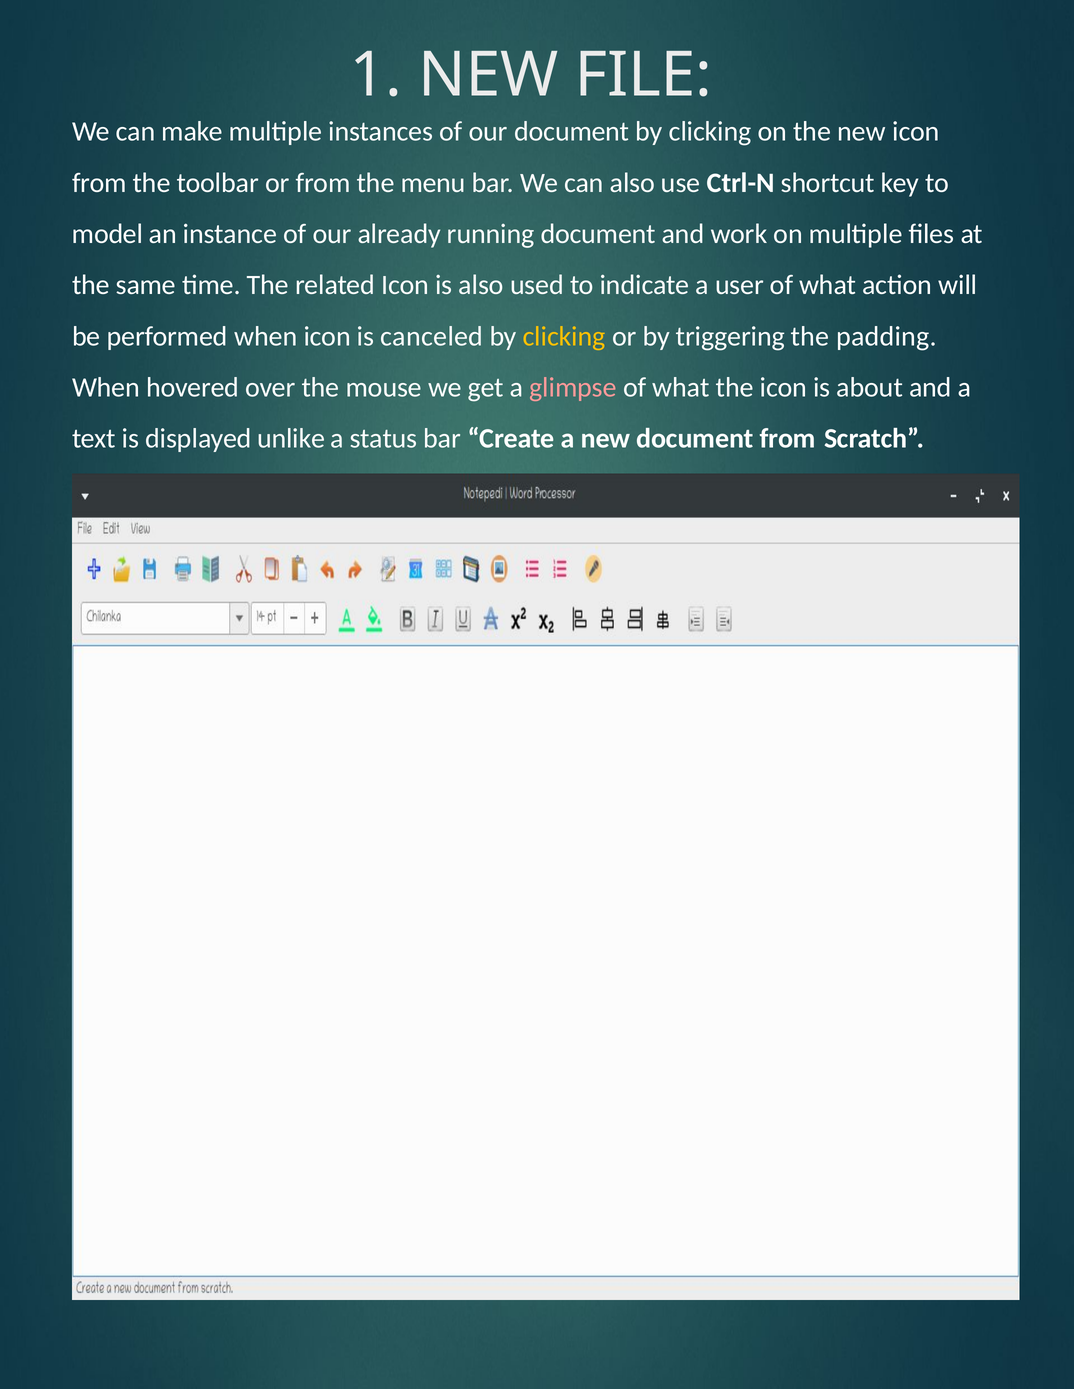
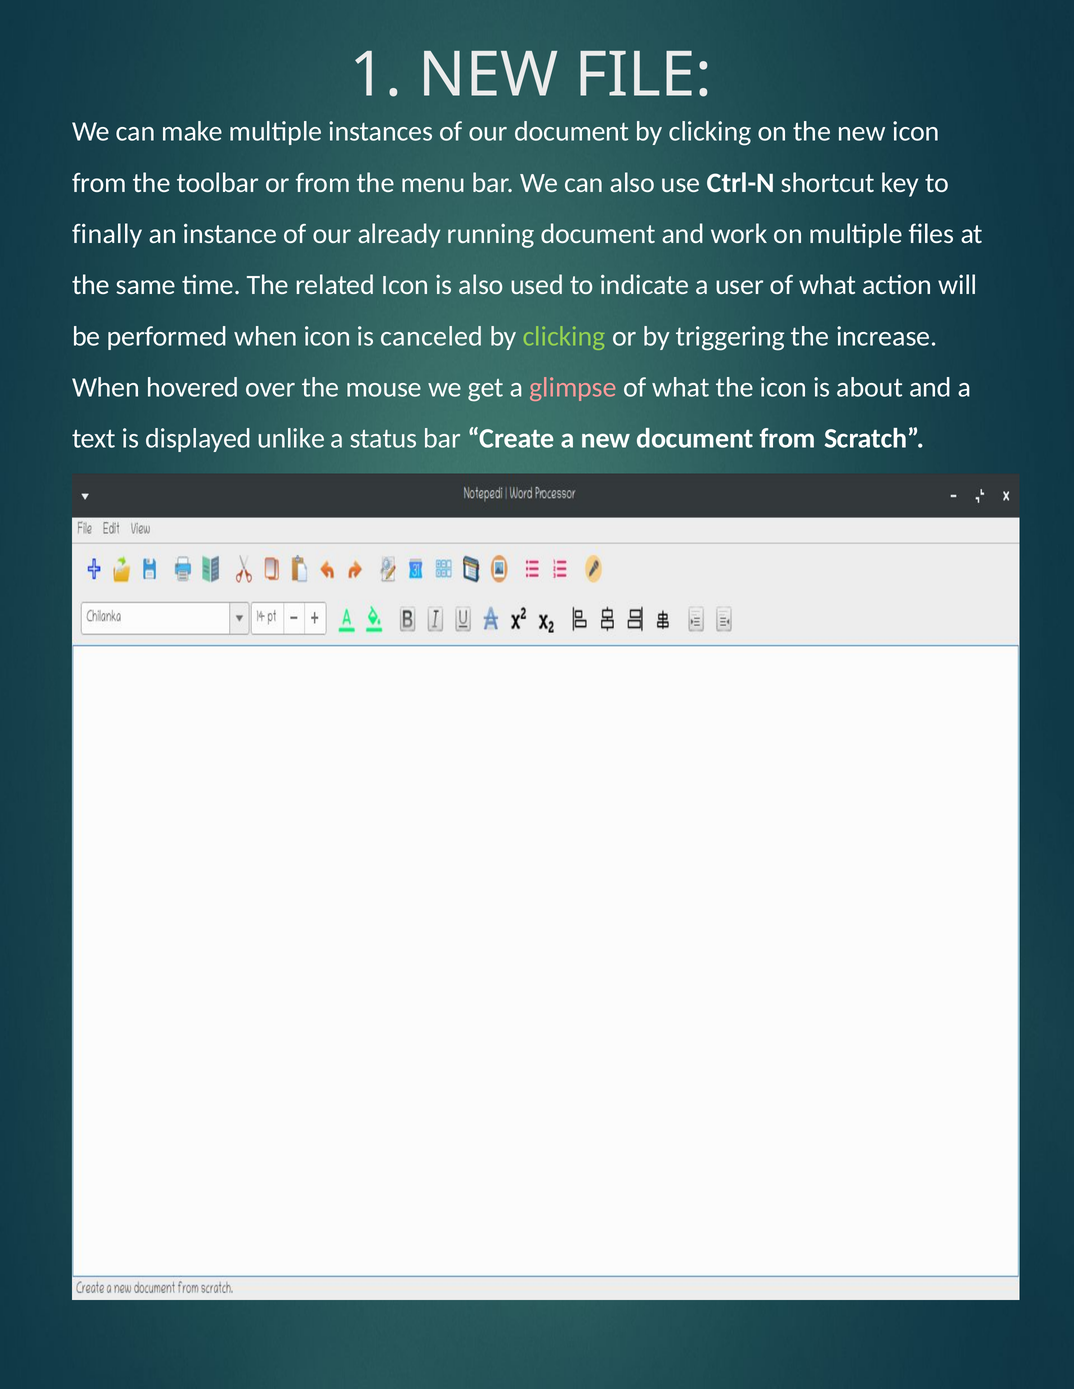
model: model -> finally (107, 234)
clicking colour: yellow -> light green (564, 336)
padding: padding -> increase (887, 336)
